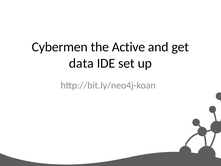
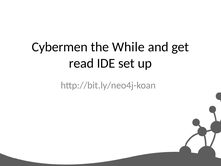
Active: Active -> While (128, 47)
data: data -> read (81, 63)
